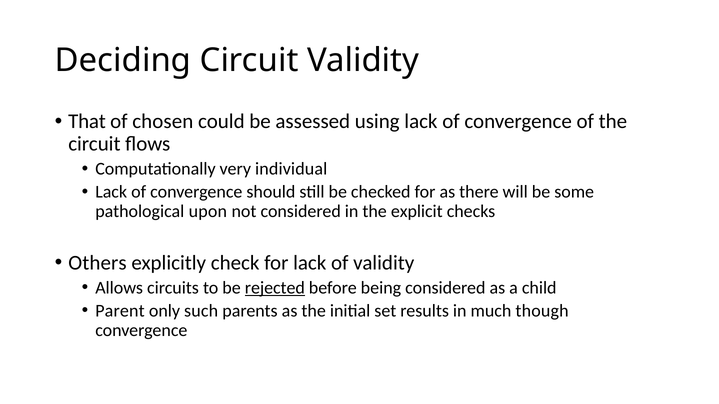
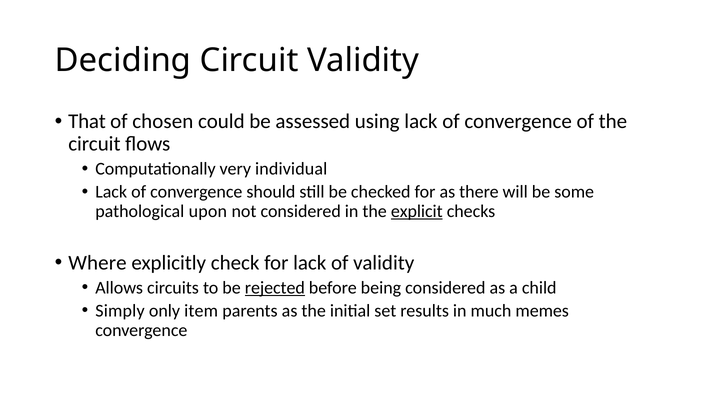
explicit underline: none -> present (417, 212)
Others: Others -> Where (97, 263)
Parent: Parent -> Simply (120, 311)
such: such -> item (201, 311)
though: though -> memes (542, 311)
